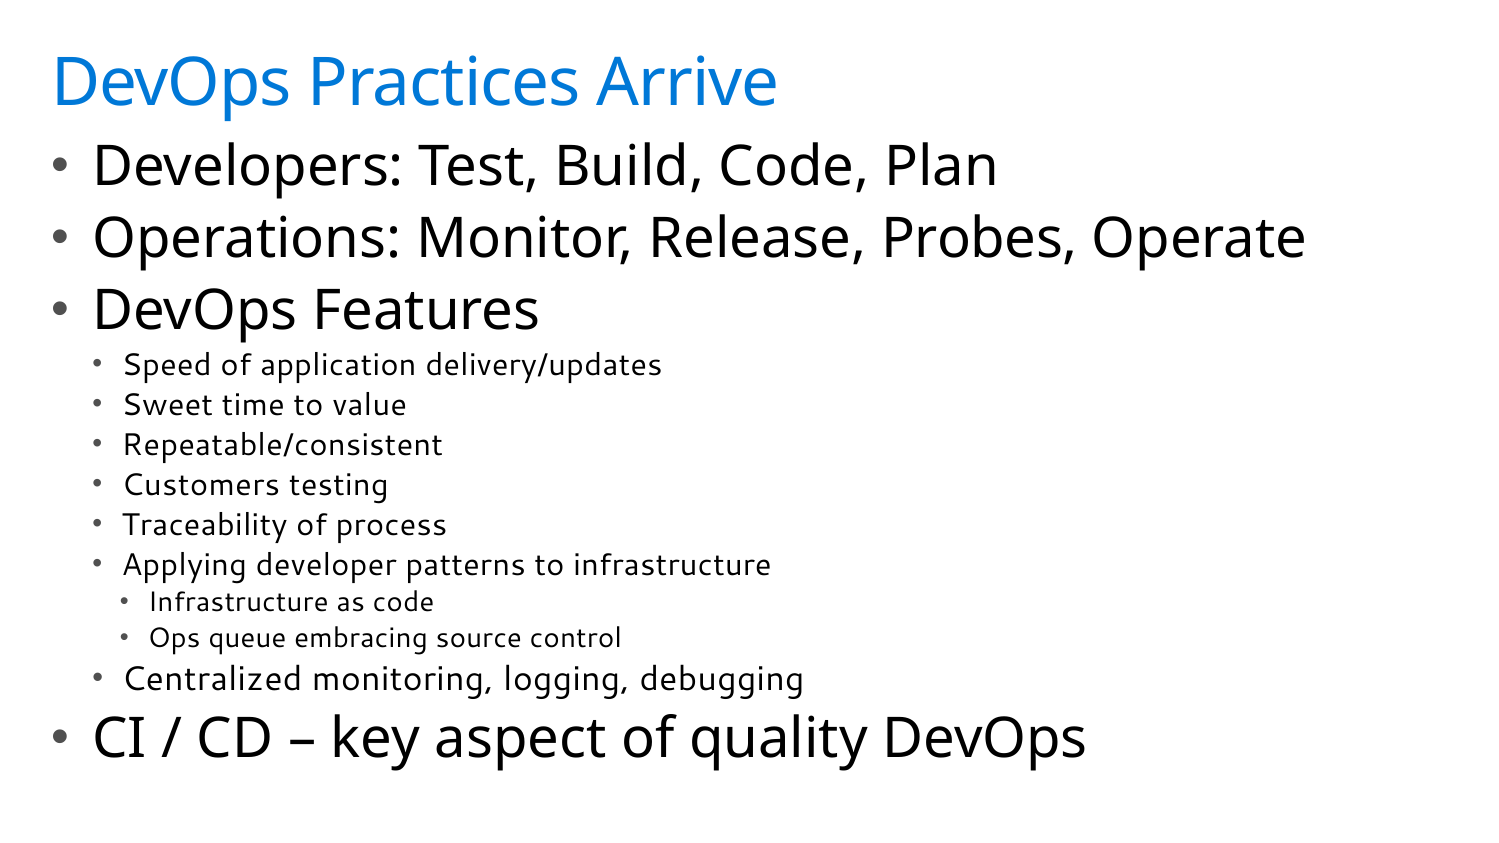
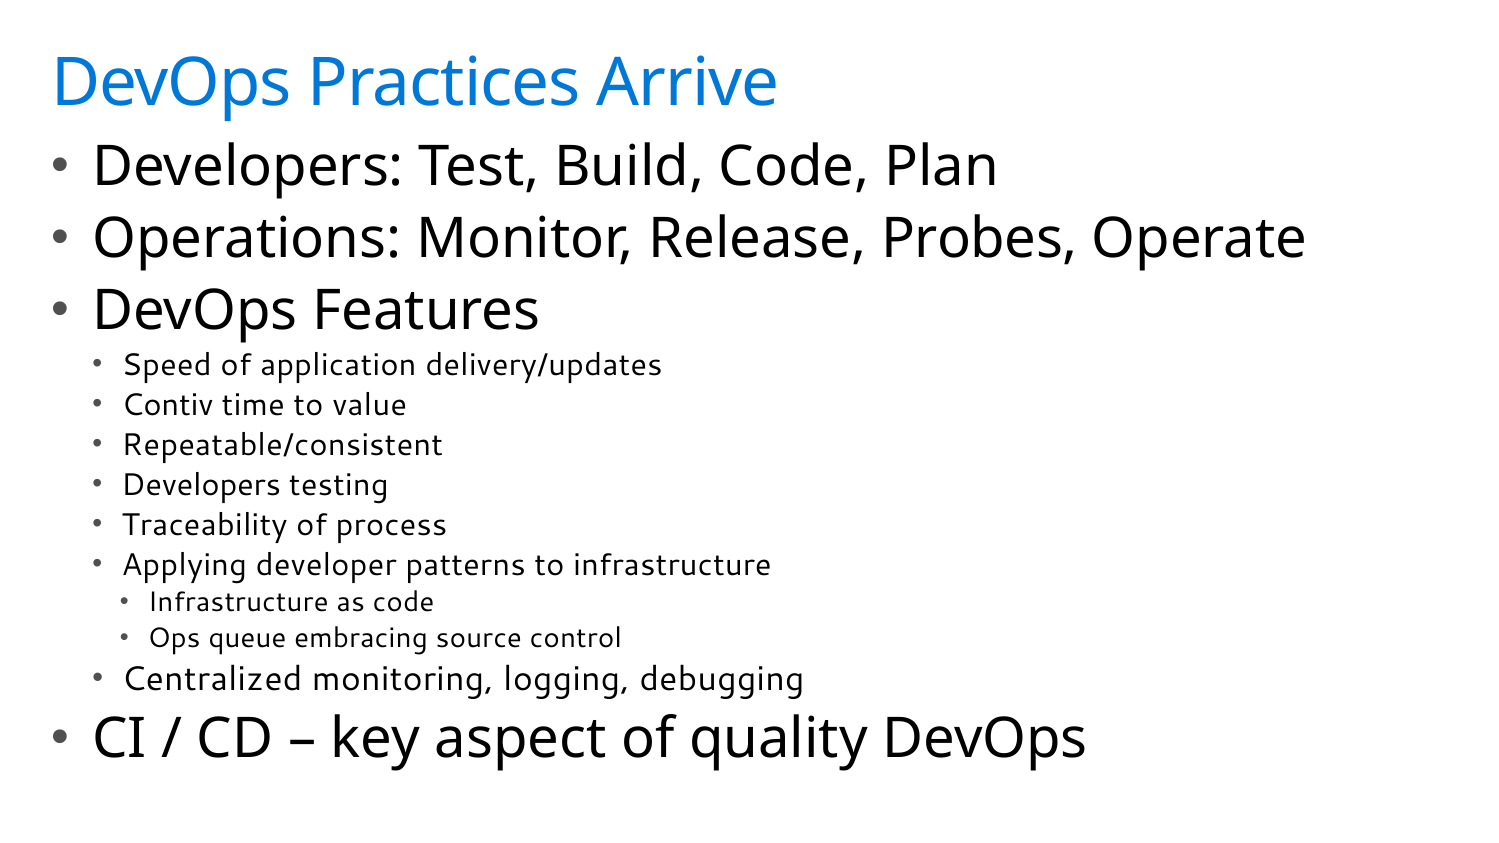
Sweet: Sweet -> Contiv (167, 405)
Customers: Customers -> Developers (201, 485)
